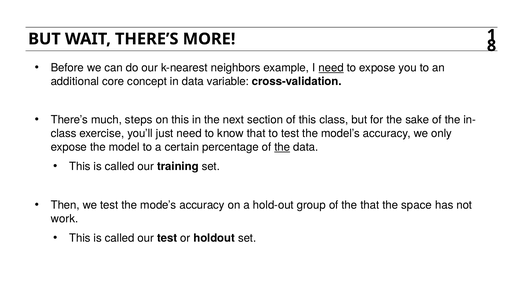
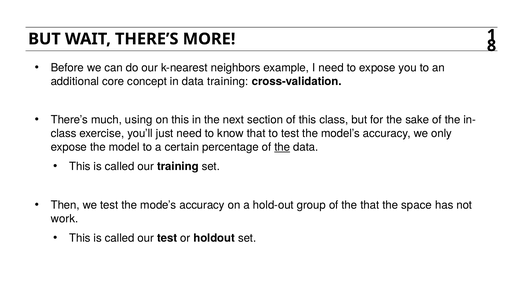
need underline: present -> none (331, 68)
data variable: variable -> training (228, 81)
steps: steps -> using (139, 120)
